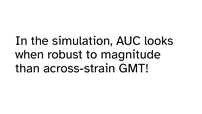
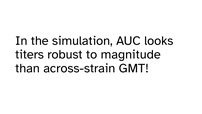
when: when -> titers (30, 54)
